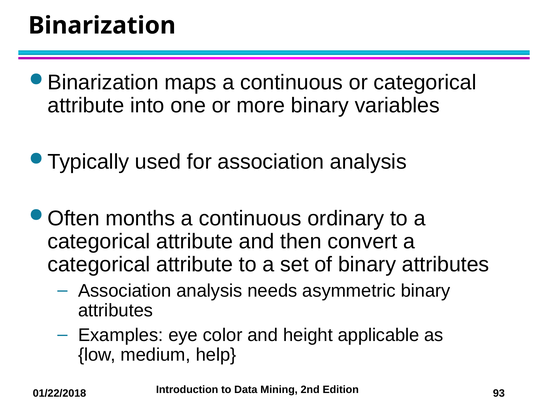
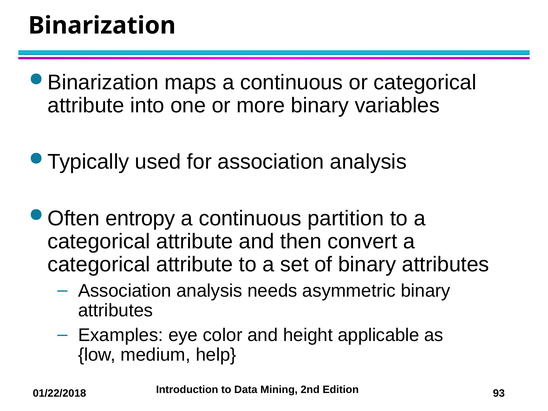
months: months -> entropy (140, 218)
ordinary: ordinary -> partition (346, 218)
